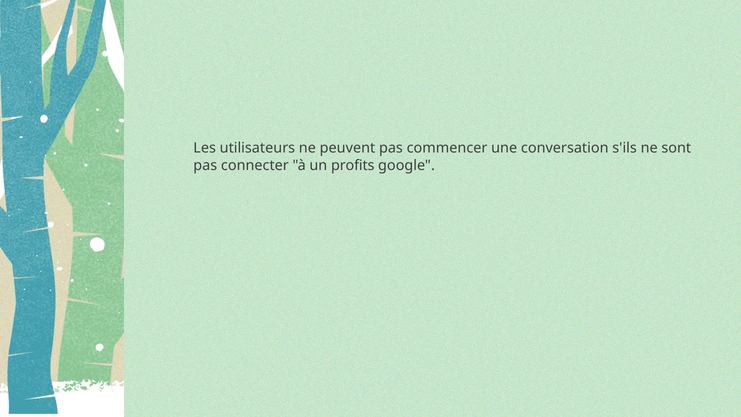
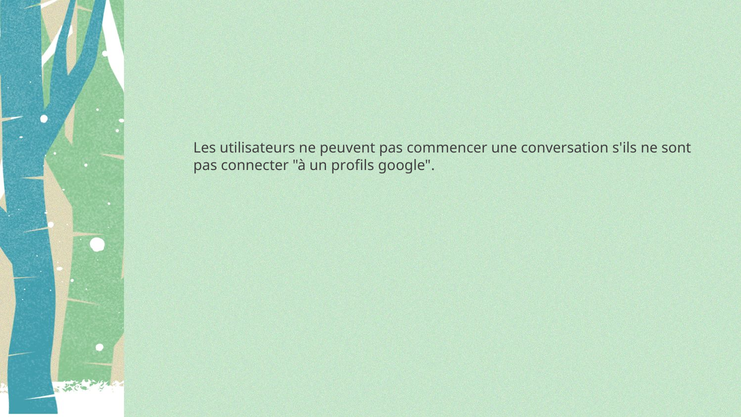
profits: profits -> profils (353, 165)
